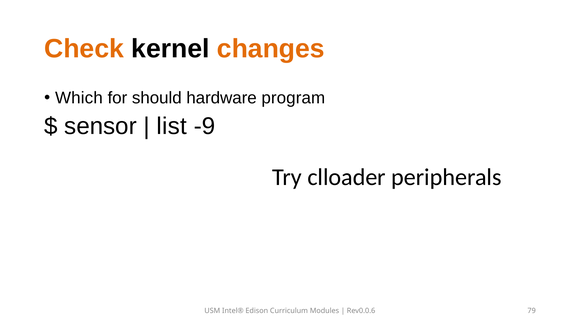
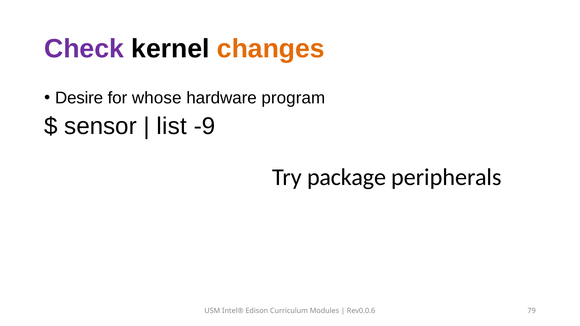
Check colour: orange -> purple (84, 49)
Which: Which -> Desire (79, 98)
should: should -> whose (157, 98)
clloader: clloader -> package (347, 177)
